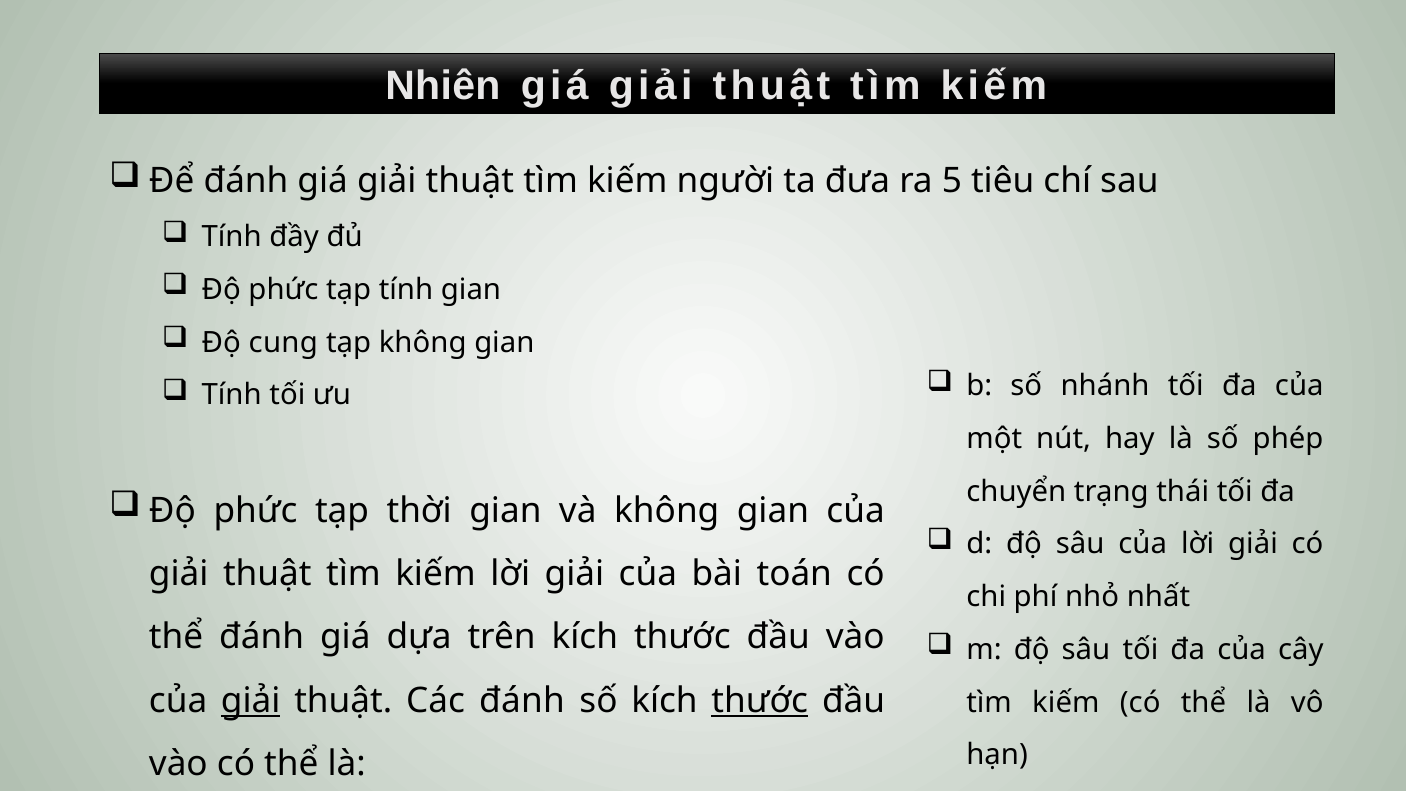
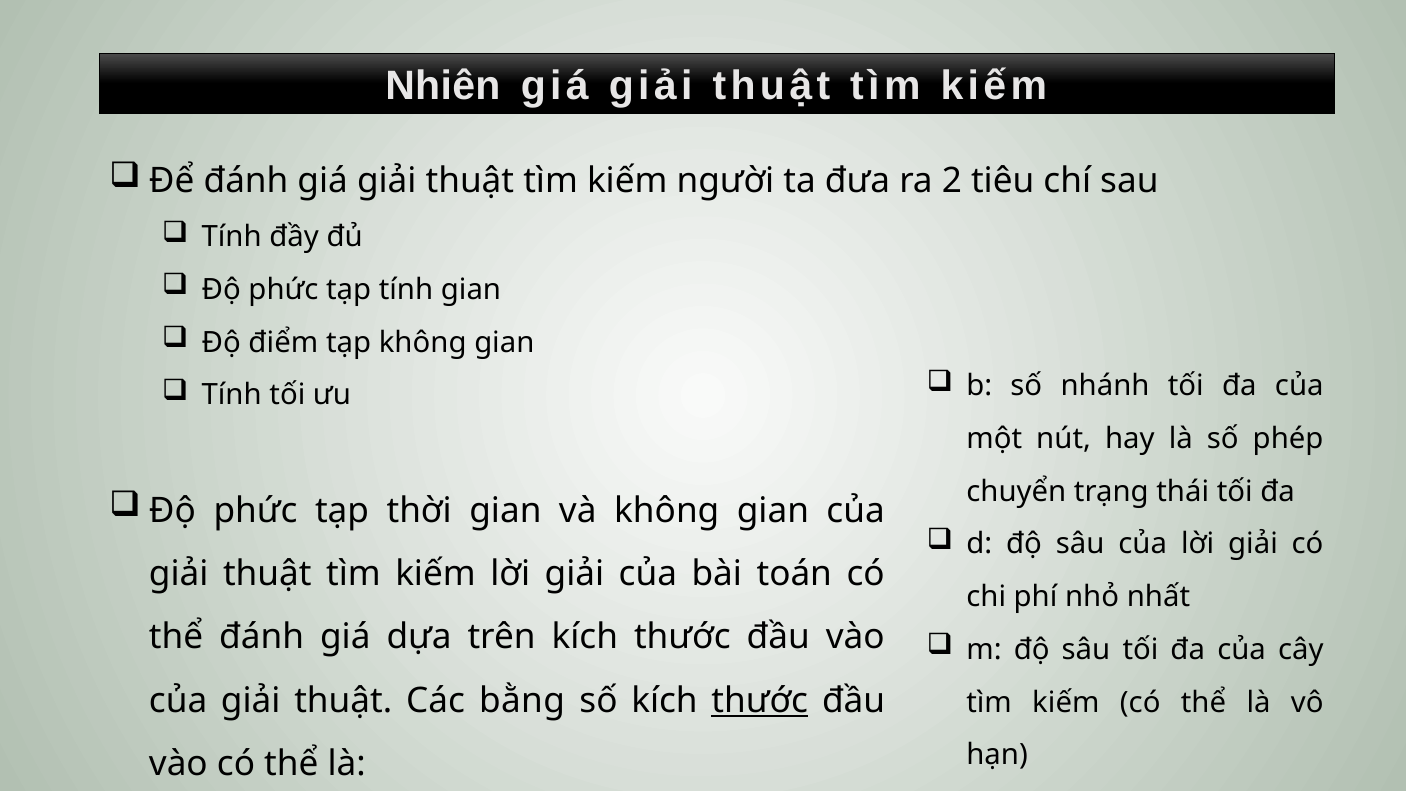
5: 5 -> 2 (952, 181)
cung: cung -> điểm (283, 343)
giải underline: present -> none (251, 700)
Các đánh: đánh -> bằng (522, 700)
